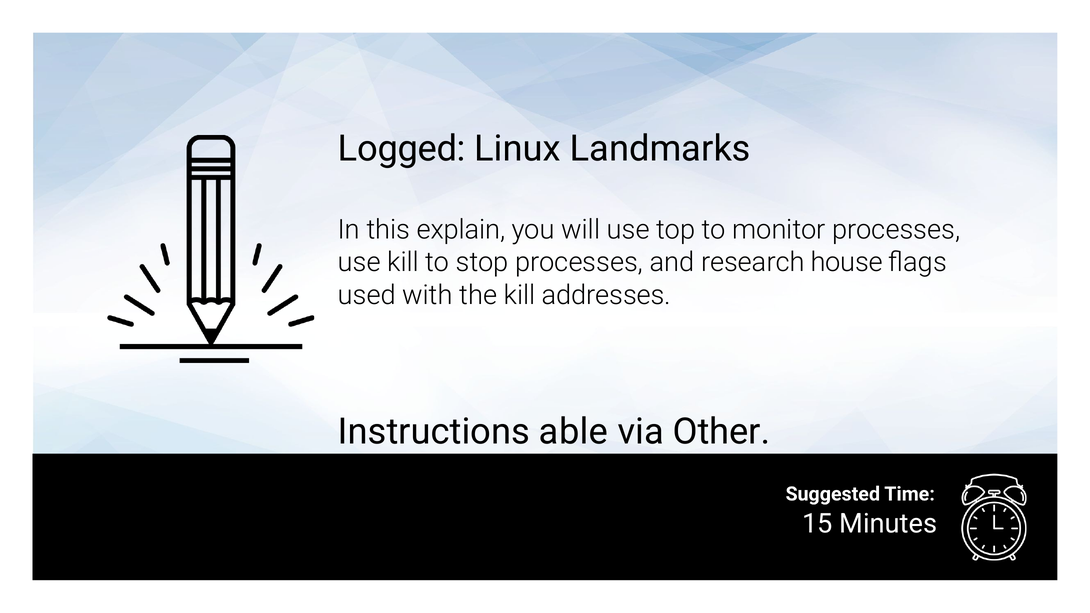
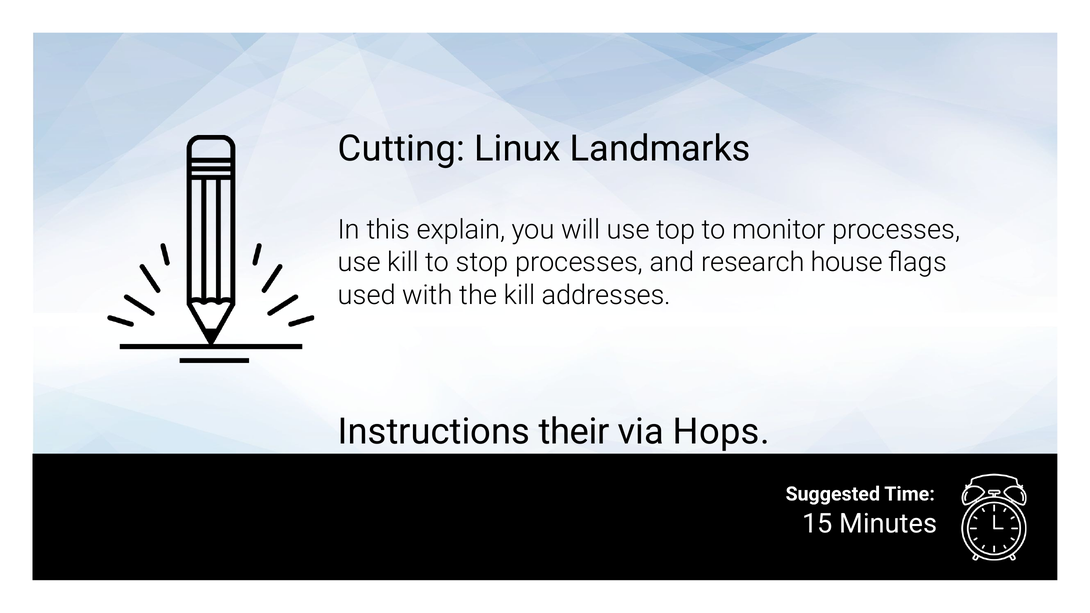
Logged: Logged -> Cutting (402, 149)
able: able -> their (574, 432)
Other: Other -> Hops (721, 432)
